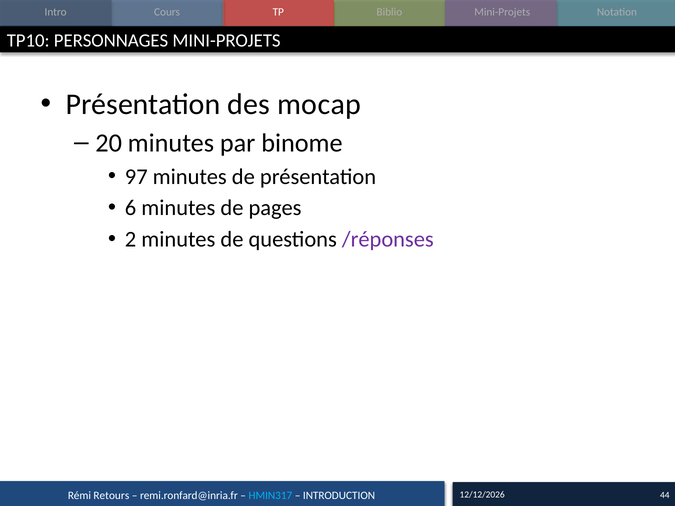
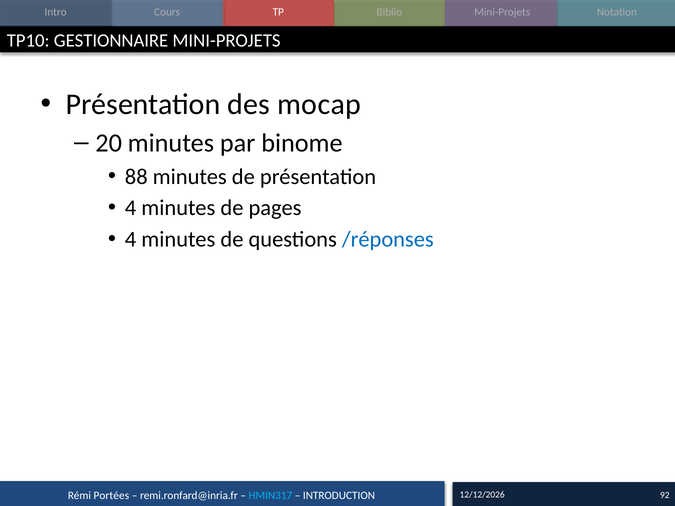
PERSONNAGES: PERSONNAGES -> GESTIONNAIRE (111, 41)
97: 97 -> 88 (136, 177)
6: 6 -> 4 (131, 208)
2: 2 -> 4 (131, 240)
/réponses colour: purple -> blue (388, 240)
Retours: Retours -> Portées (111, 496)
44: 44 -> 92 (665, 495)
